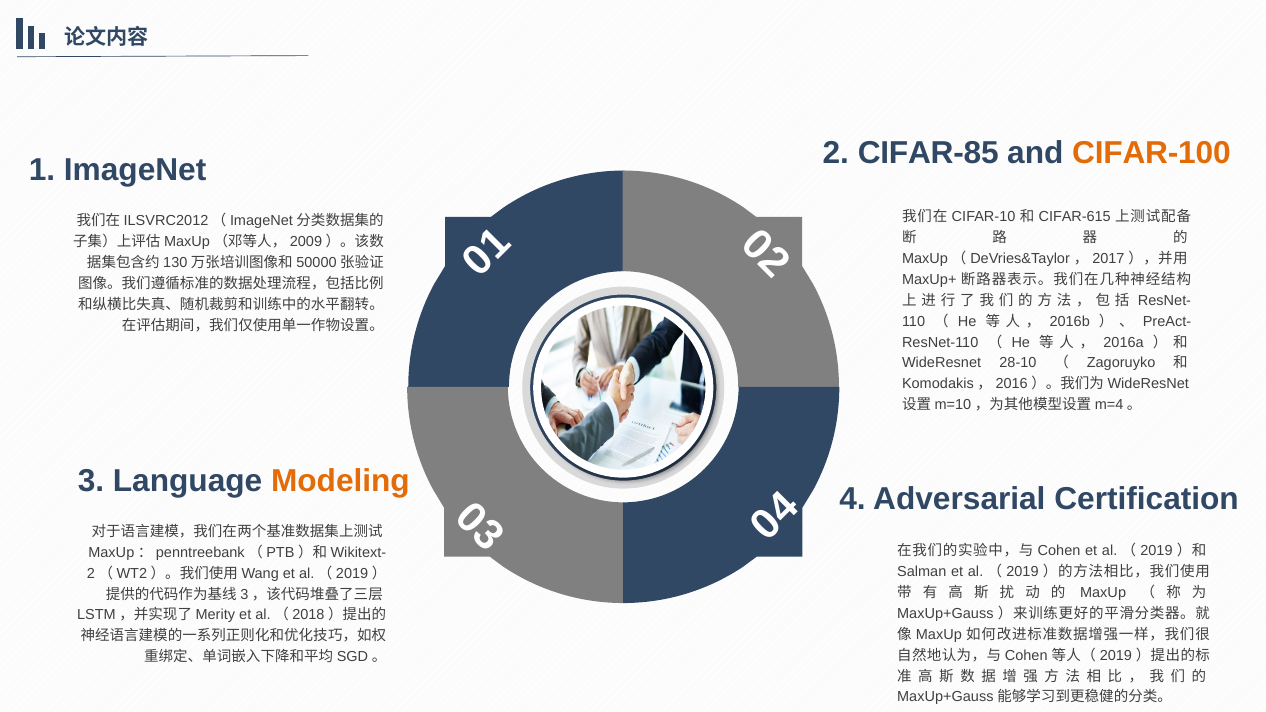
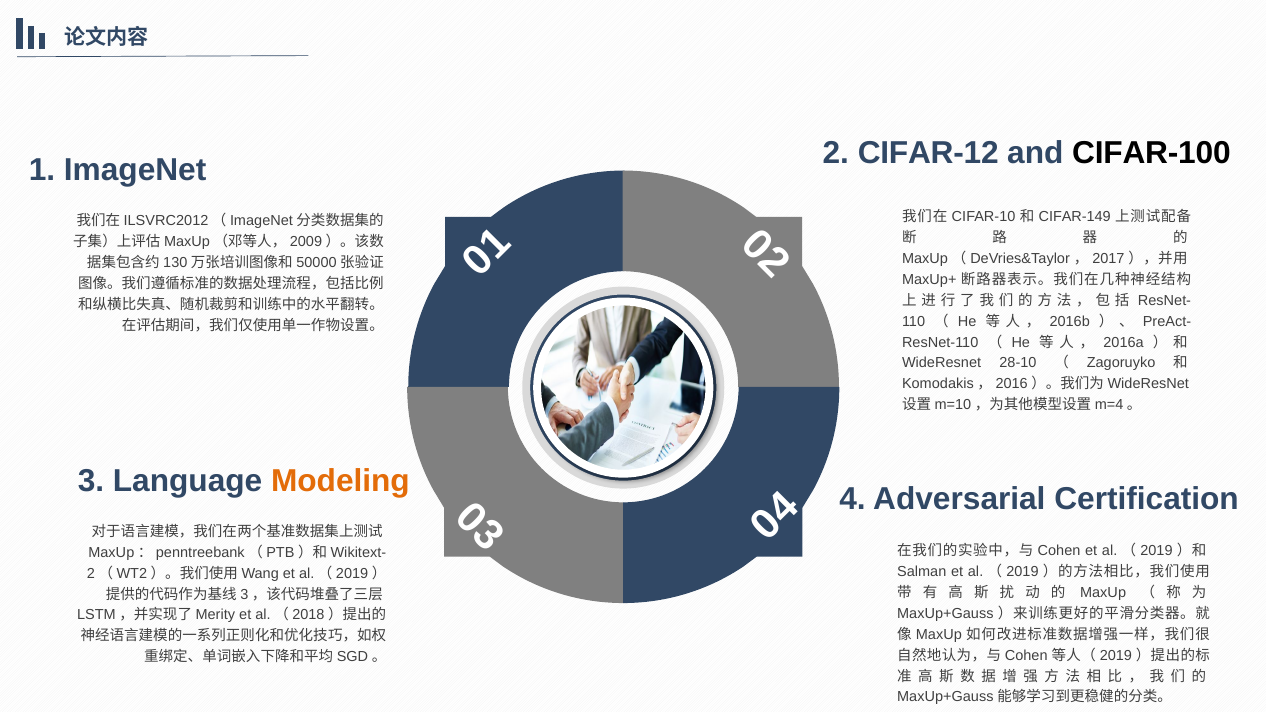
CIFAR-85: CIFAR-85 -> CIFAR-12 (928, 153)
CIFAR-100 colour: orange -> black (1151, 153)
CIFAR-615: CIFAR-615 -> CIFAR-149 (1075, 217)
